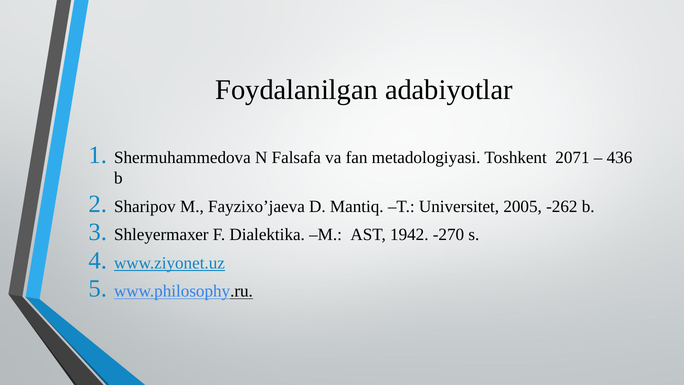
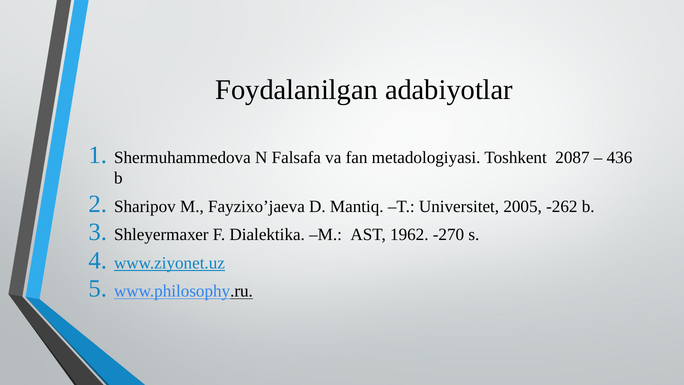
2071: 2071 -> 2087 (572, 158)
1942: 1942 -> 1962 (409, 235)
